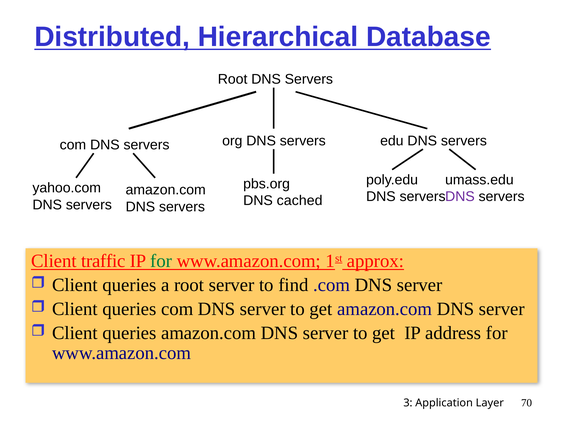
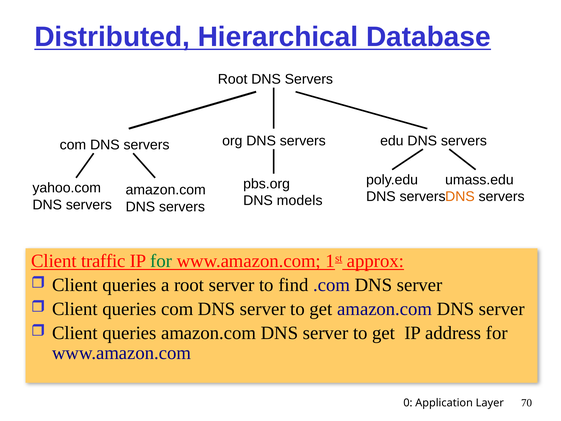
DNS colour: purple -> orange (460, 196)
cached: cached -> models (300, 200)
3: 3 -> 0 (408, 403)
